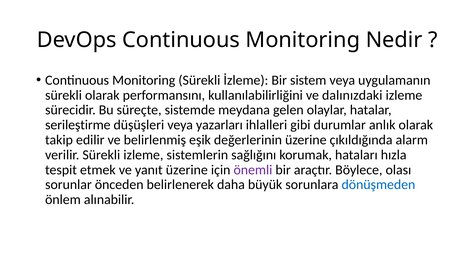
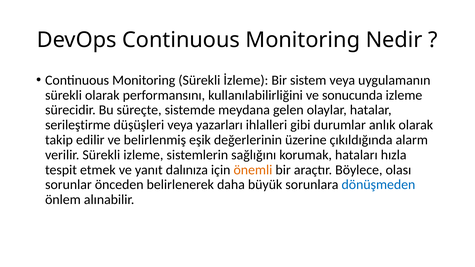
dalınızdaki: dalınızdaki -> sonucunda (352, 95)
yanıt üzerine: üzerine -> dalınıza (187, 170)
önemli colour: purple -> orange (253, 170)
